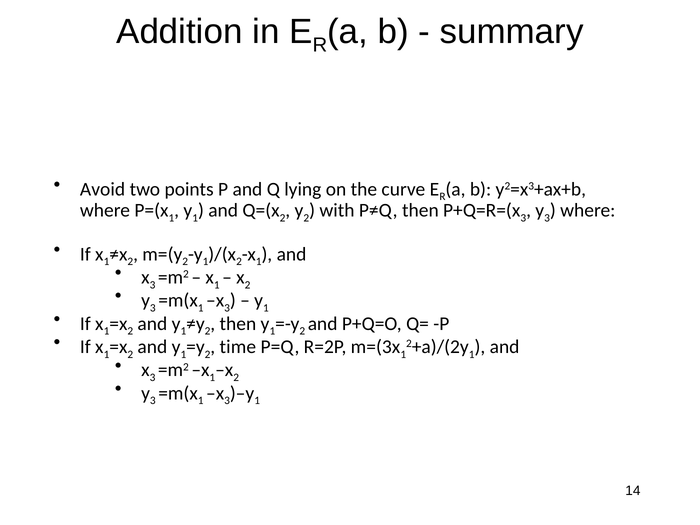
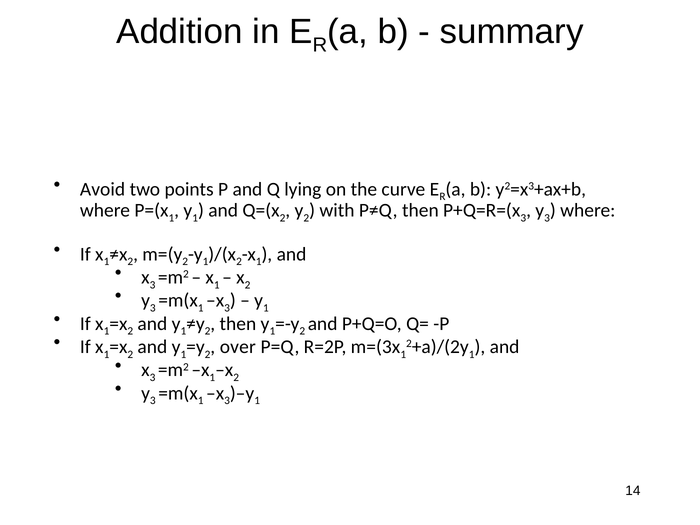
time: time -> over (238, 347)
